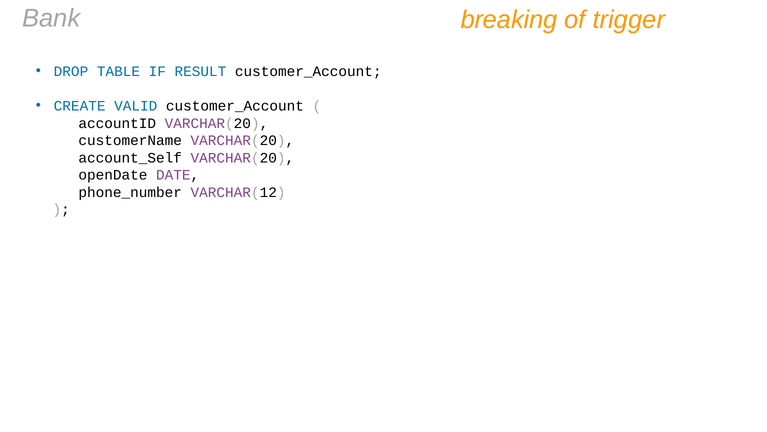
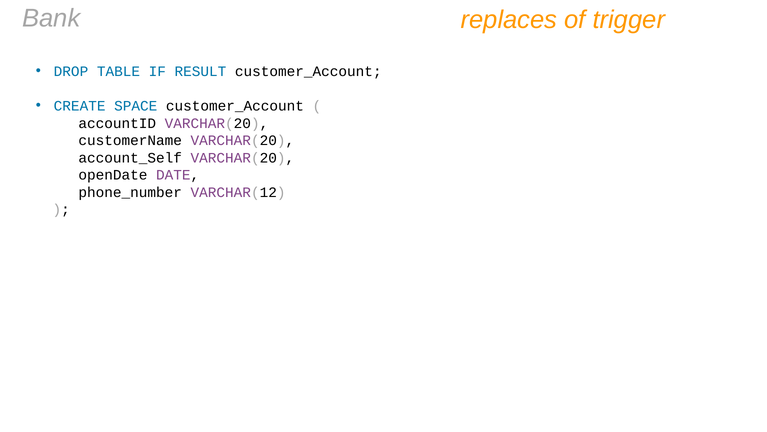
breaking: breaking -> replaces (509, 20)
VALID: VALID -> SPACE (136, 106)
